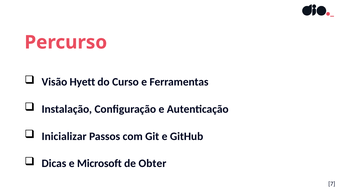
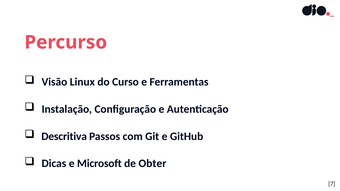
Hyett: Hyett -> Linux (82, 82)
Inicializar: Inicializar -> Descritiva (64, 136)
